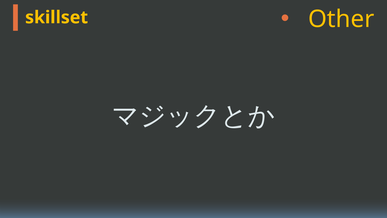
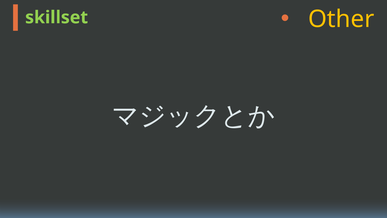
skillset colour: yellow -> light green (57, 17)
